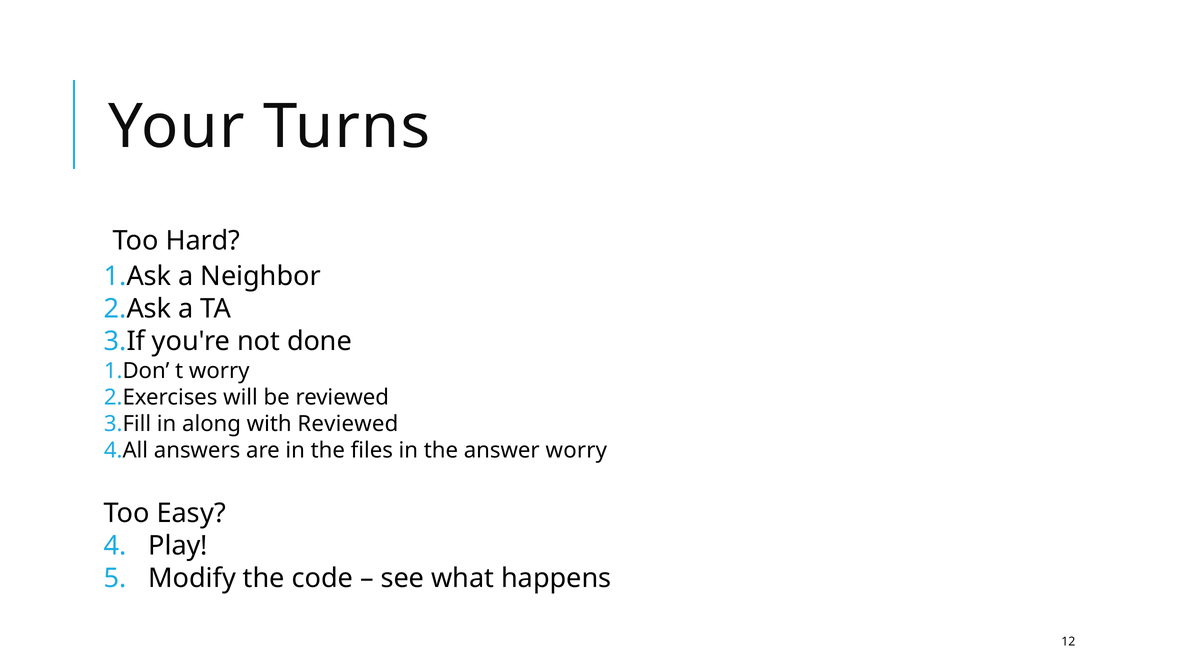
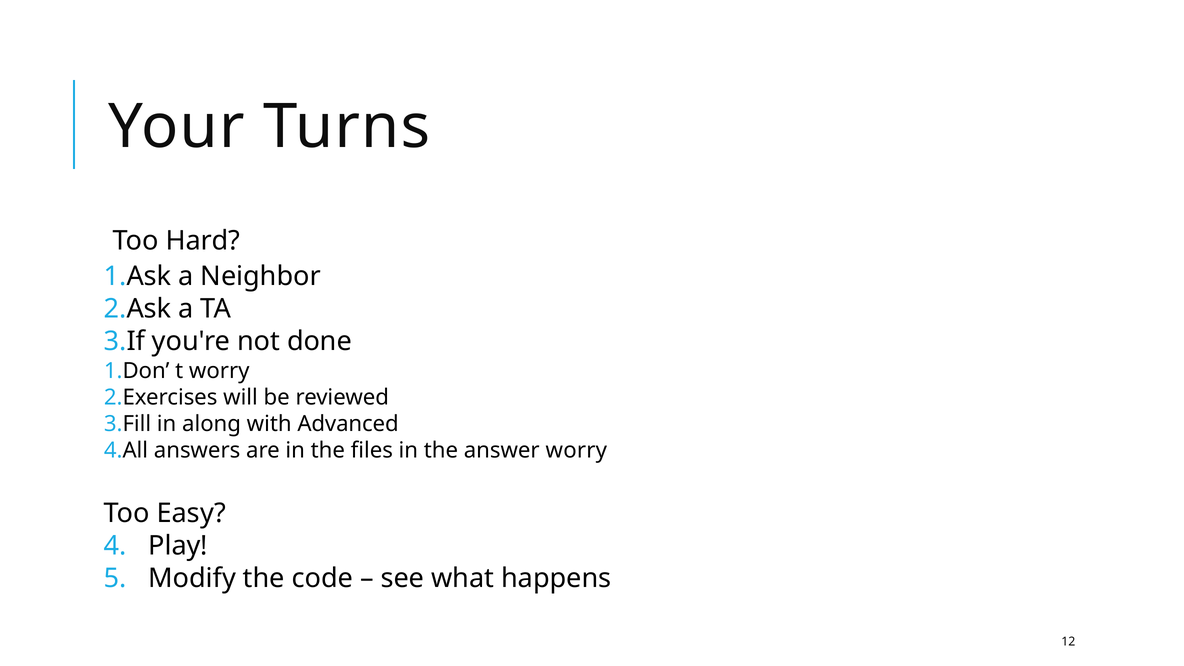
with Reviewed: Reviewed -> Advanced (348, 424)
